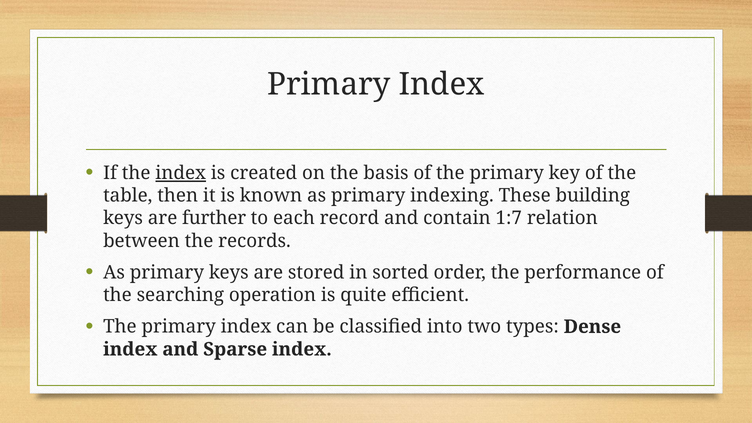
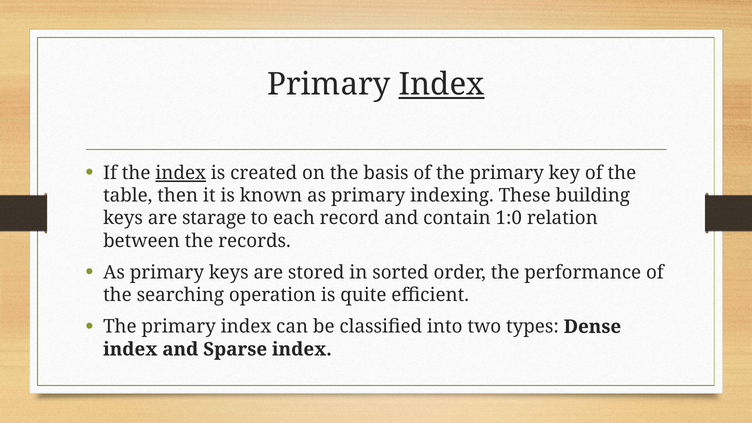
Index underline: none -> present (442, 84)
further: further -> starage (214, 218)
1:7: 1:7 -> 1:0 (509, 218)
